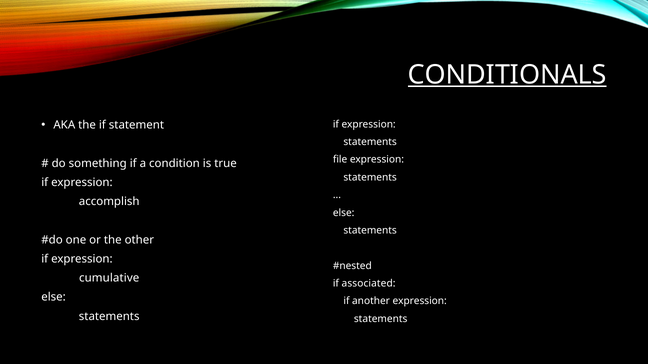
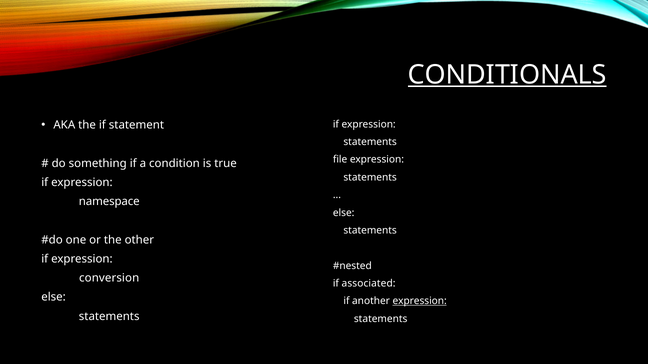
accomplish: accomplish -> namespace (109, 202)
cumulative: cumulative -> conversion (109, 278)
expression underline: none -> present (420, 301)
